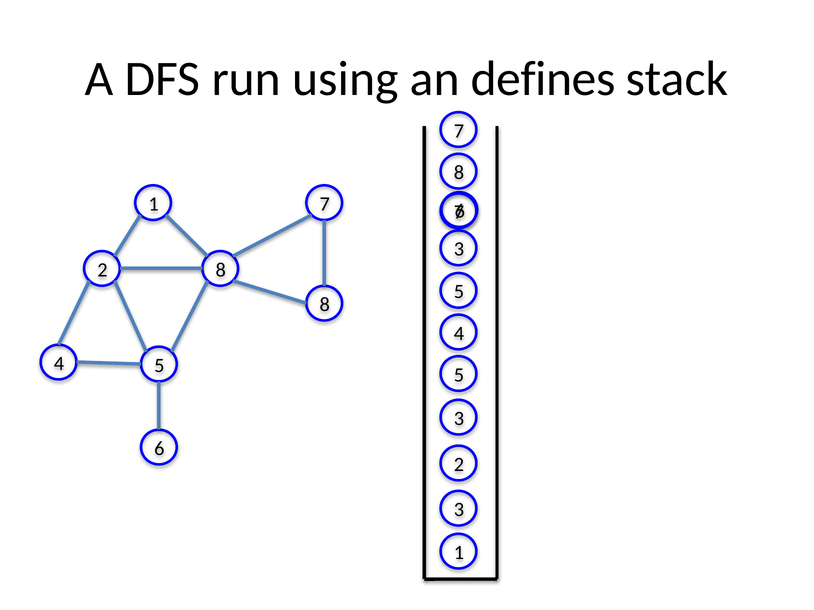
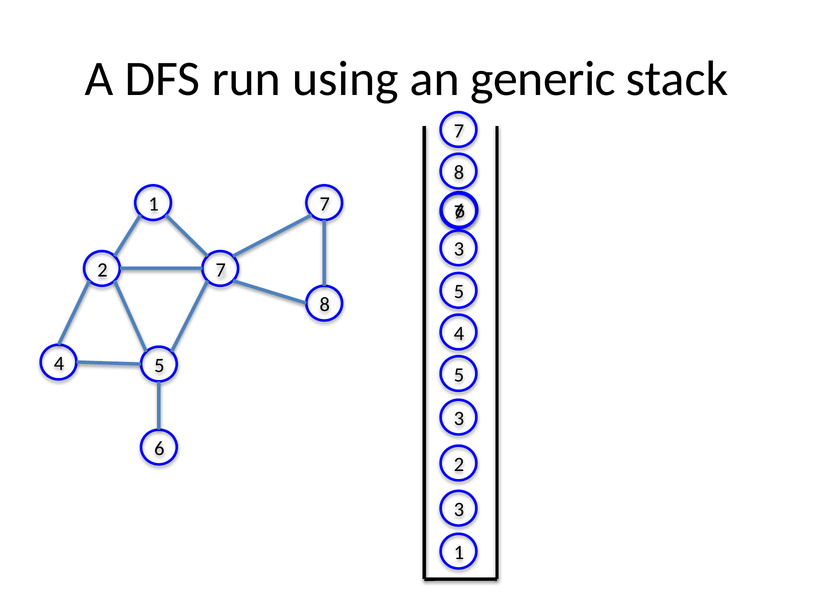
defines: defines -> generic (543, 79)
2 8: 8 -> 7 (221, 270)
